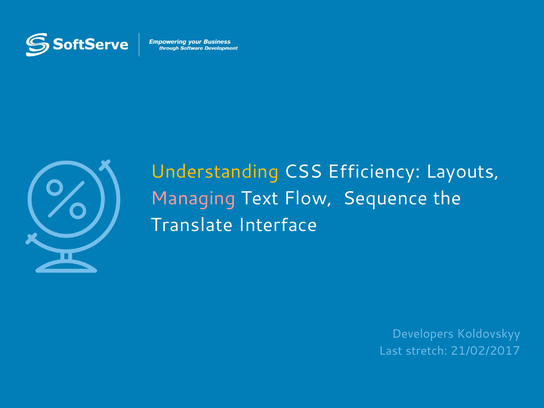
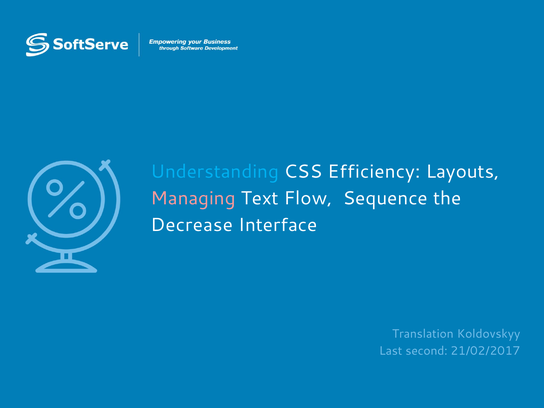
Understanding colour: yellow -> light blue (215, 172)
Translate: Translate -> Decrease (192, 225)
Developers: Developers -> Translation (423, 334)
stretch: stretch -> second (427, 351)
